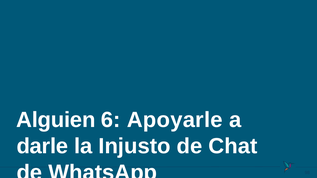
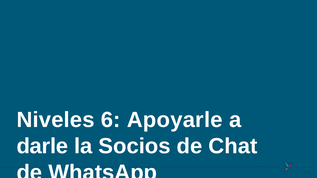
Alguien: Alguien -> Niveles (56, 120)
Injusto: Injusto -> Socios (134, 146)
